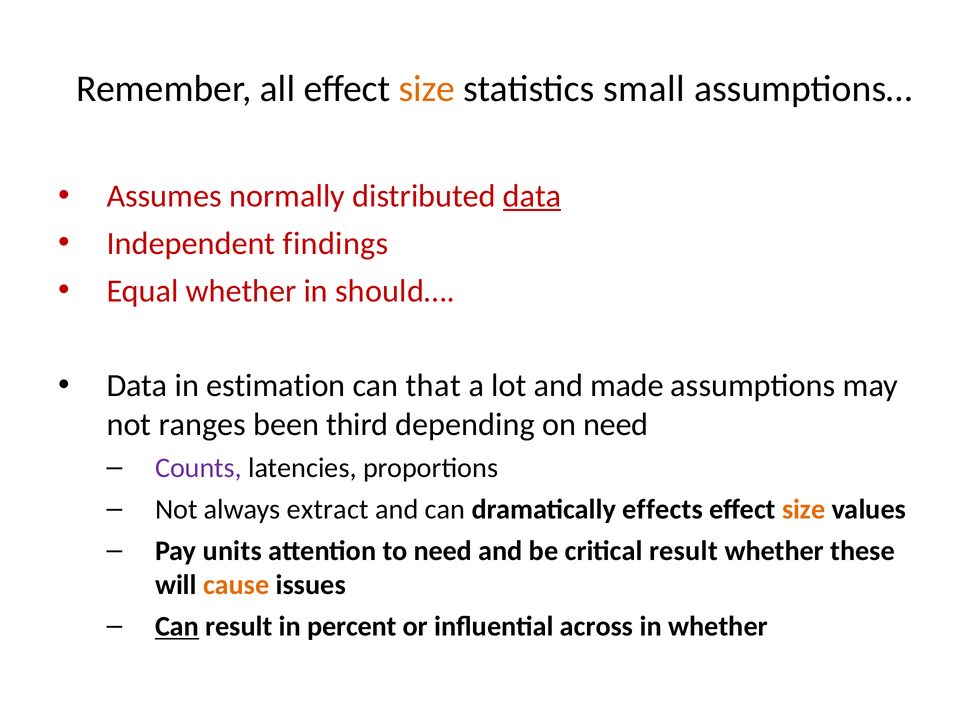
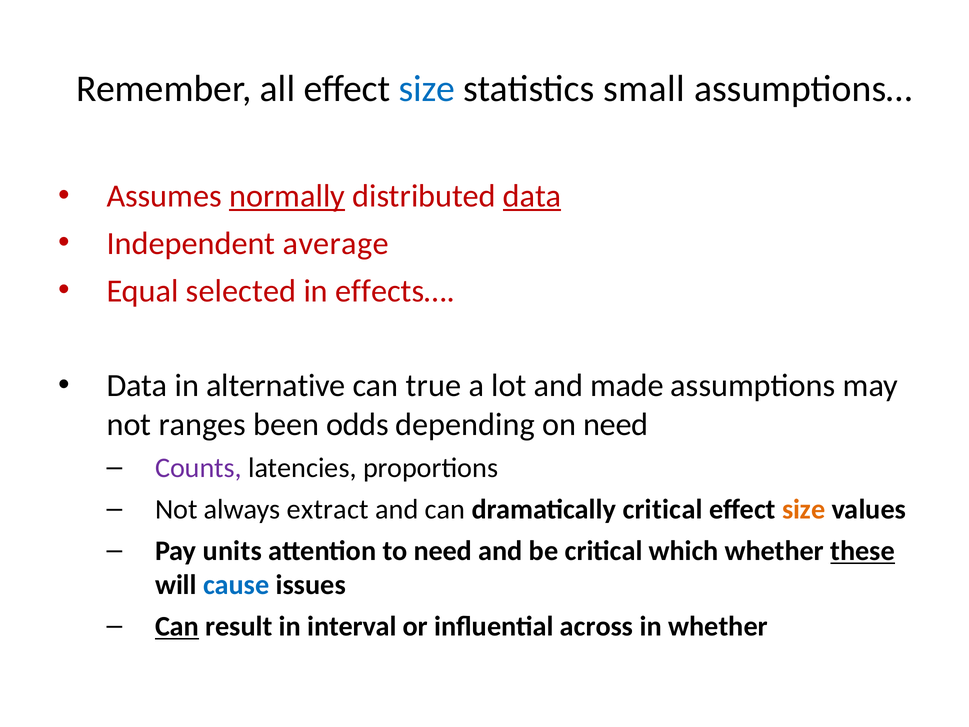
size colour: orange -> blue (427, 89)
normally underline: none -> present (287, 196)
findings: findings -> average (336, 243)
Equal whether: whether -> selected (241, 291)
should…: should… -> effects… (395, 291)
estimation: estimation -> alternative (276, 386)
that: that -> true (433, 386)
third: third -> odds (357, 424)
dramatically effects: effects -> critical (663, 509)
critical result: result -> which (684, 551)
these underline: none -> present (863, 551)
cause colour: orange -> blue (236, 585)
percent: percent -> interval (352, 626)
